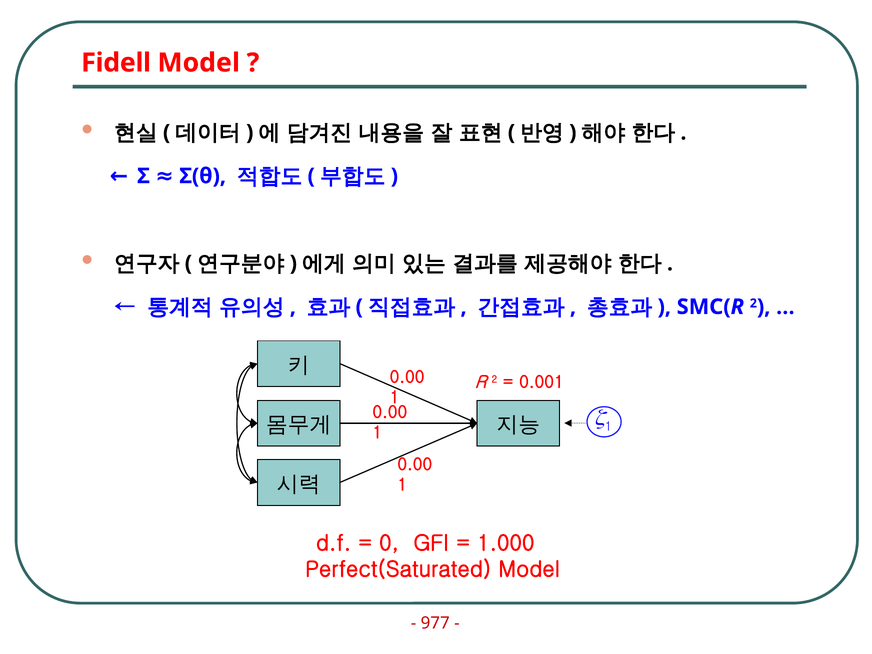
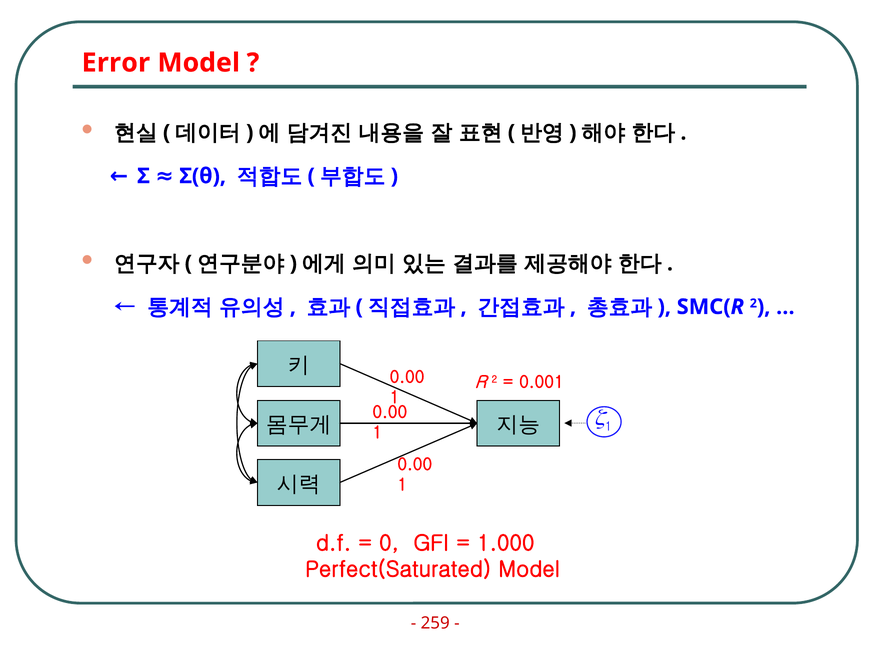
Fidell: Fidell -> Error (116, 63)
977: 977 -> 259 (435, 623)
